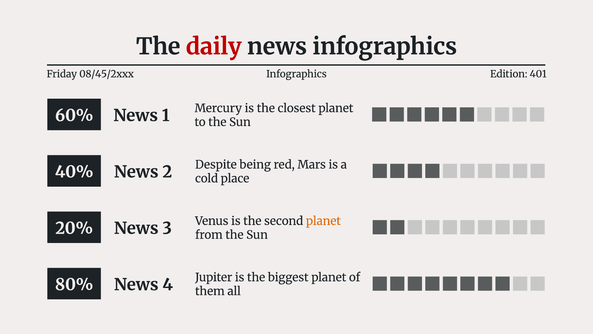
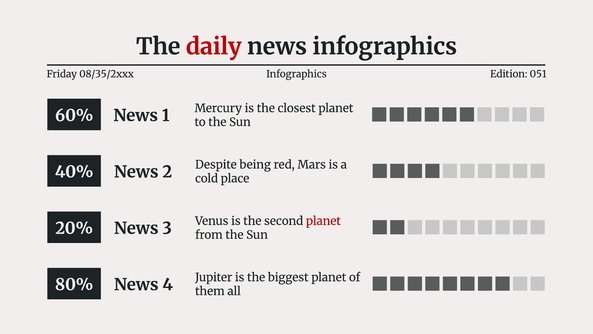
08/45/2xxx: 08/45/2xxx -> 08/35/2xxx (106, 74)
401: 401 -> 051 (538, 74)
planet colour: orange -> red (323, 221)
